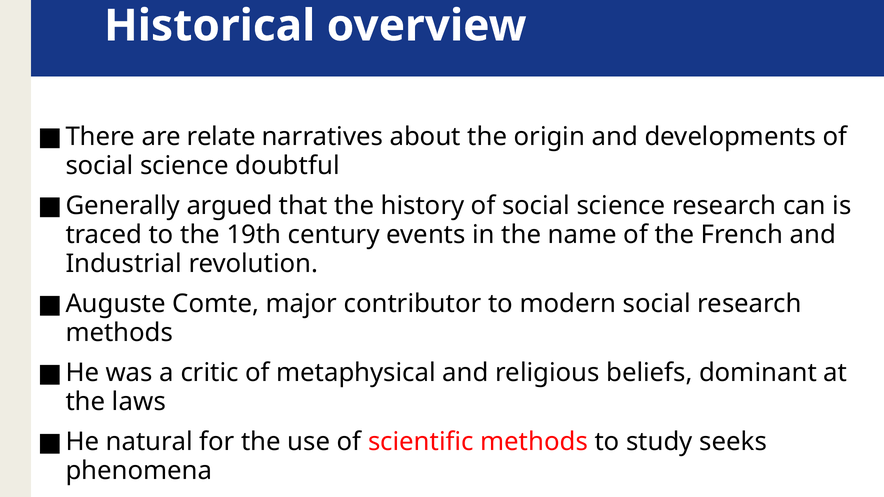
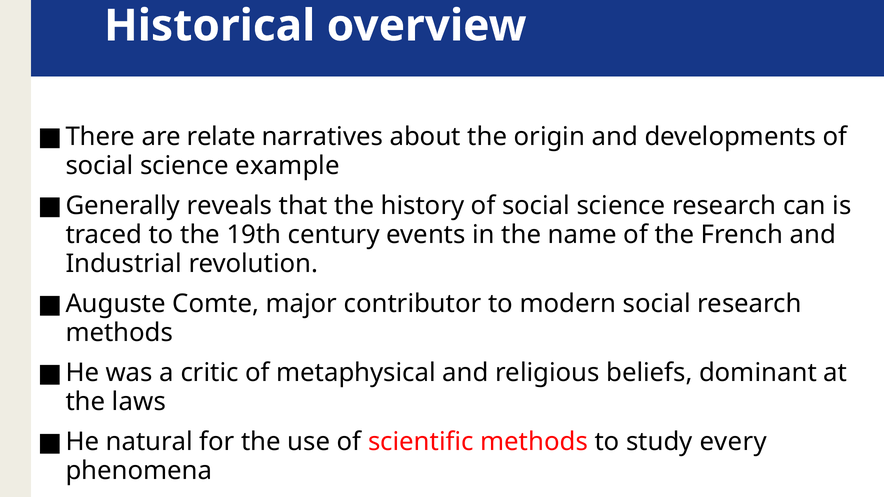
doubtful: doubtful -> example (288, 166)
argued: argued -> reveals (230, 206)
seeks: seeks -> every (733, 442)
